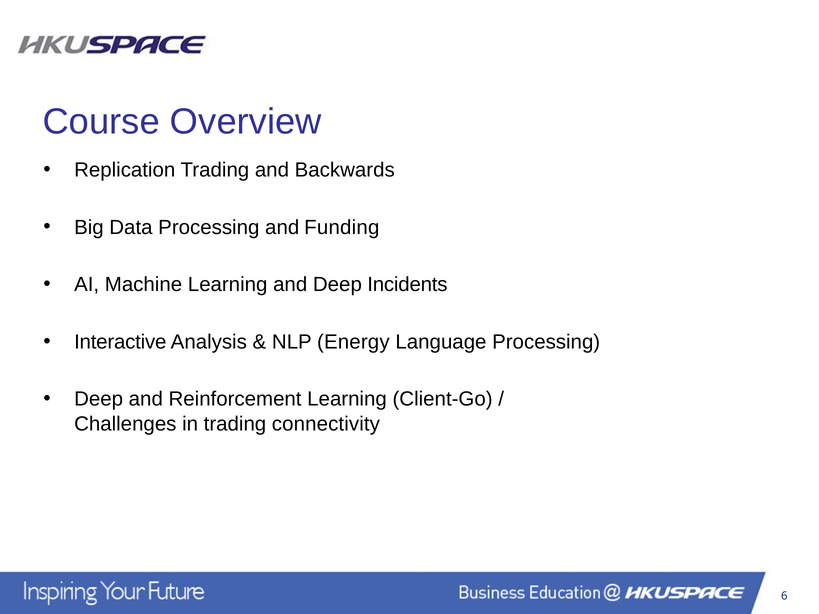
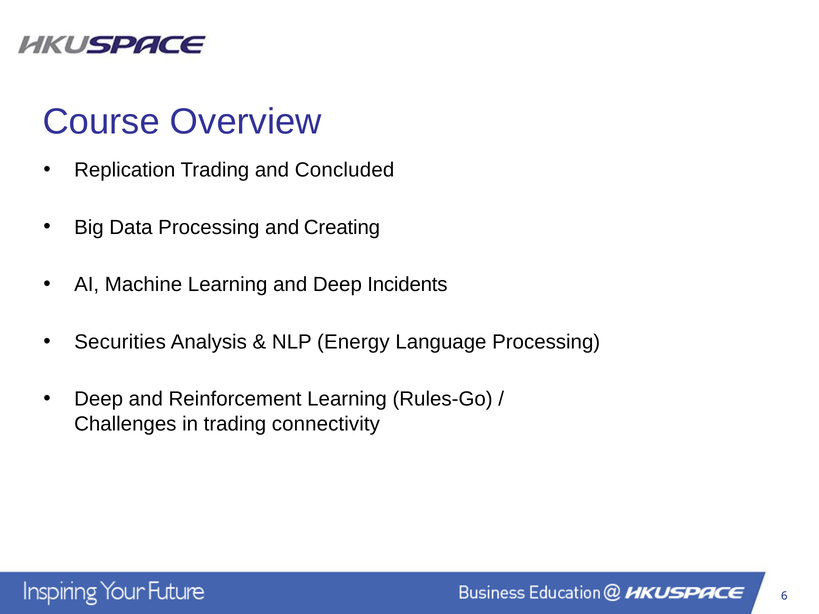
Backwards: Backwards -> Concluded (345, 170)
Funding: Funding -> Creating (342, 227)
Interactive: Interactive -> Securities (120, 342)
Client-Go: Client-Go -> Rules-Go (443, 399)
